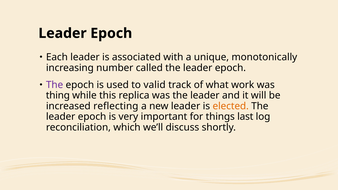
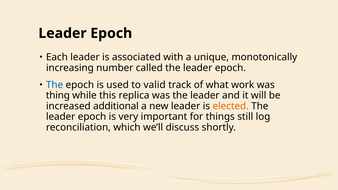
The colour: purple -> blue (55, 85)
reflecting: reflecting -> additional (116, 106)
last: last -> still (245, 117)
